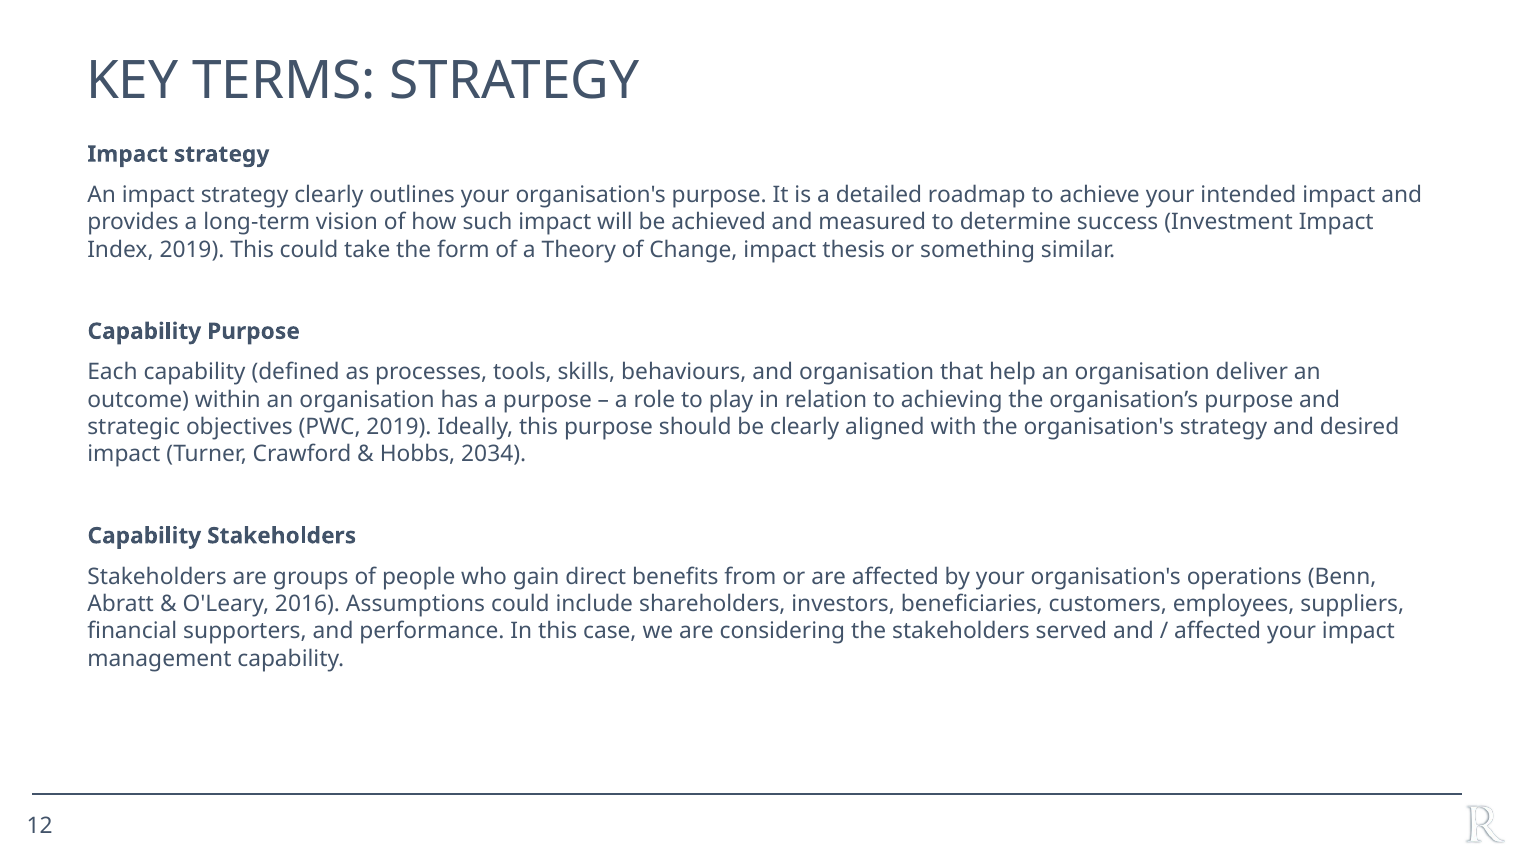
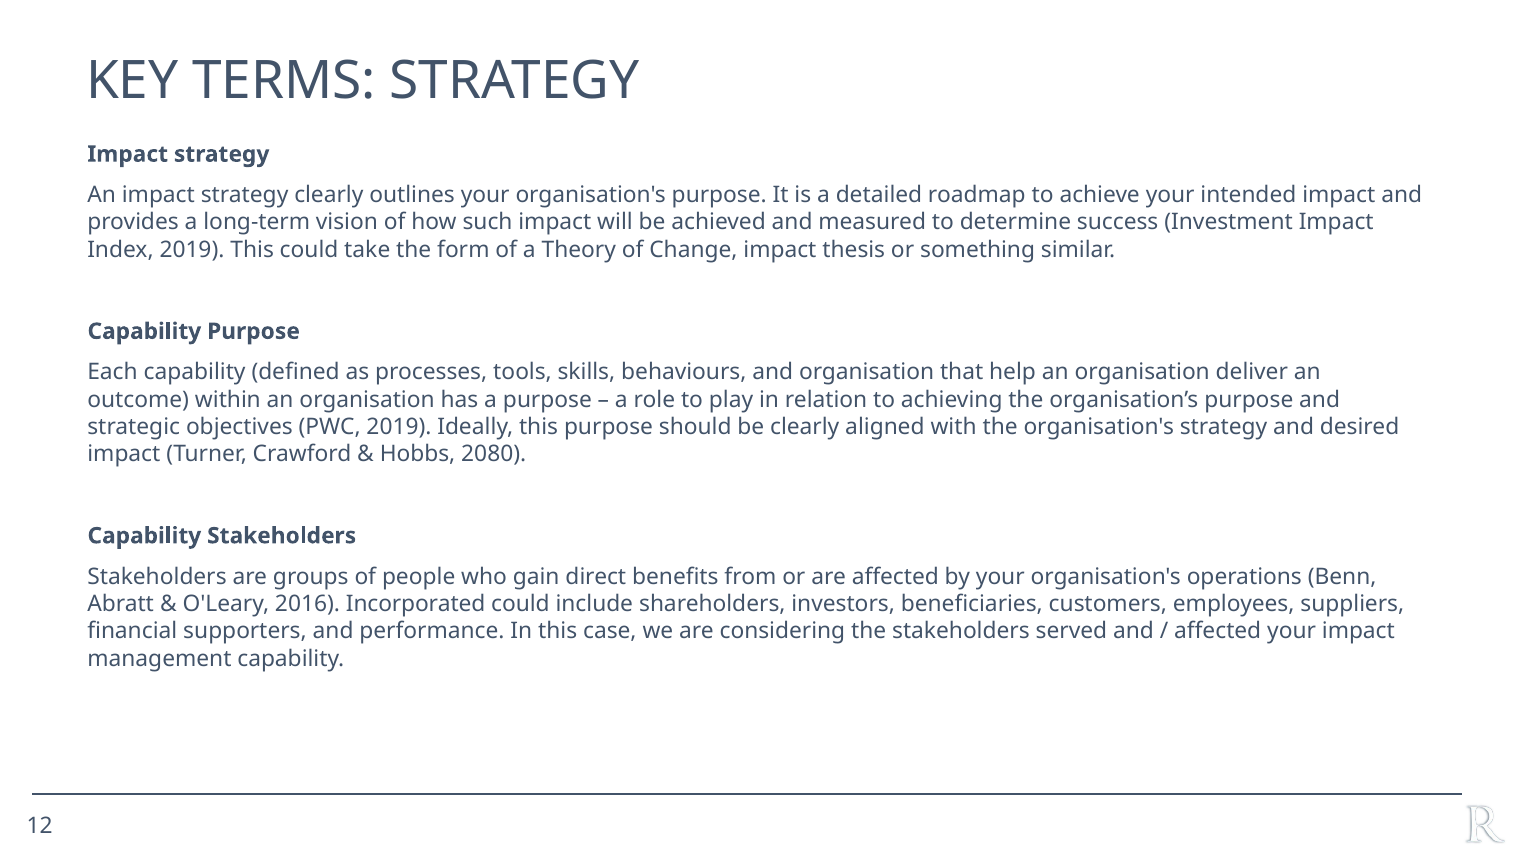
2034: 2034 -> 2080 (494, 454)
Assumptions: Assumptions -> Incorporated (416, 604)
